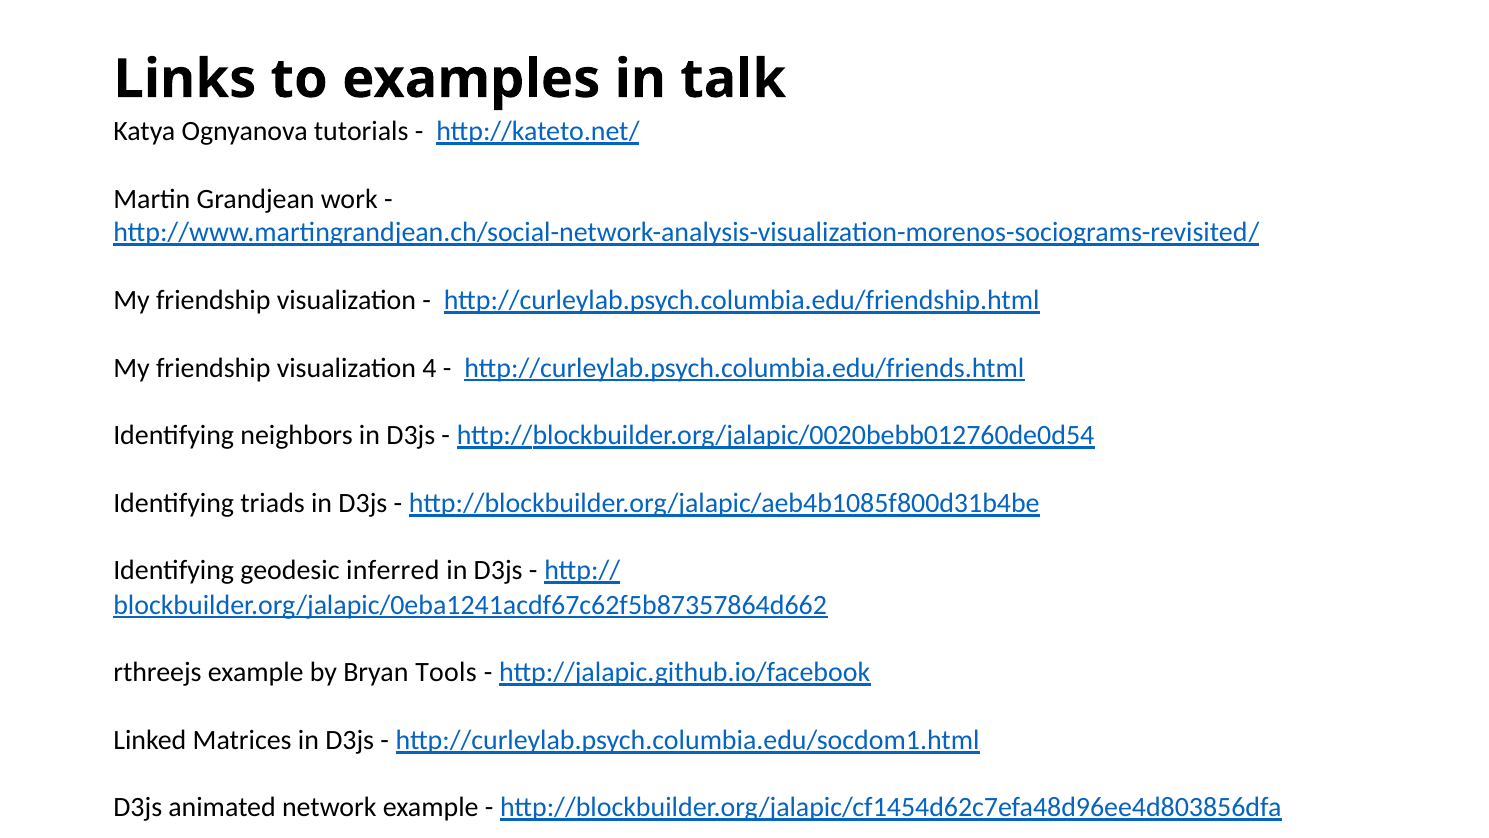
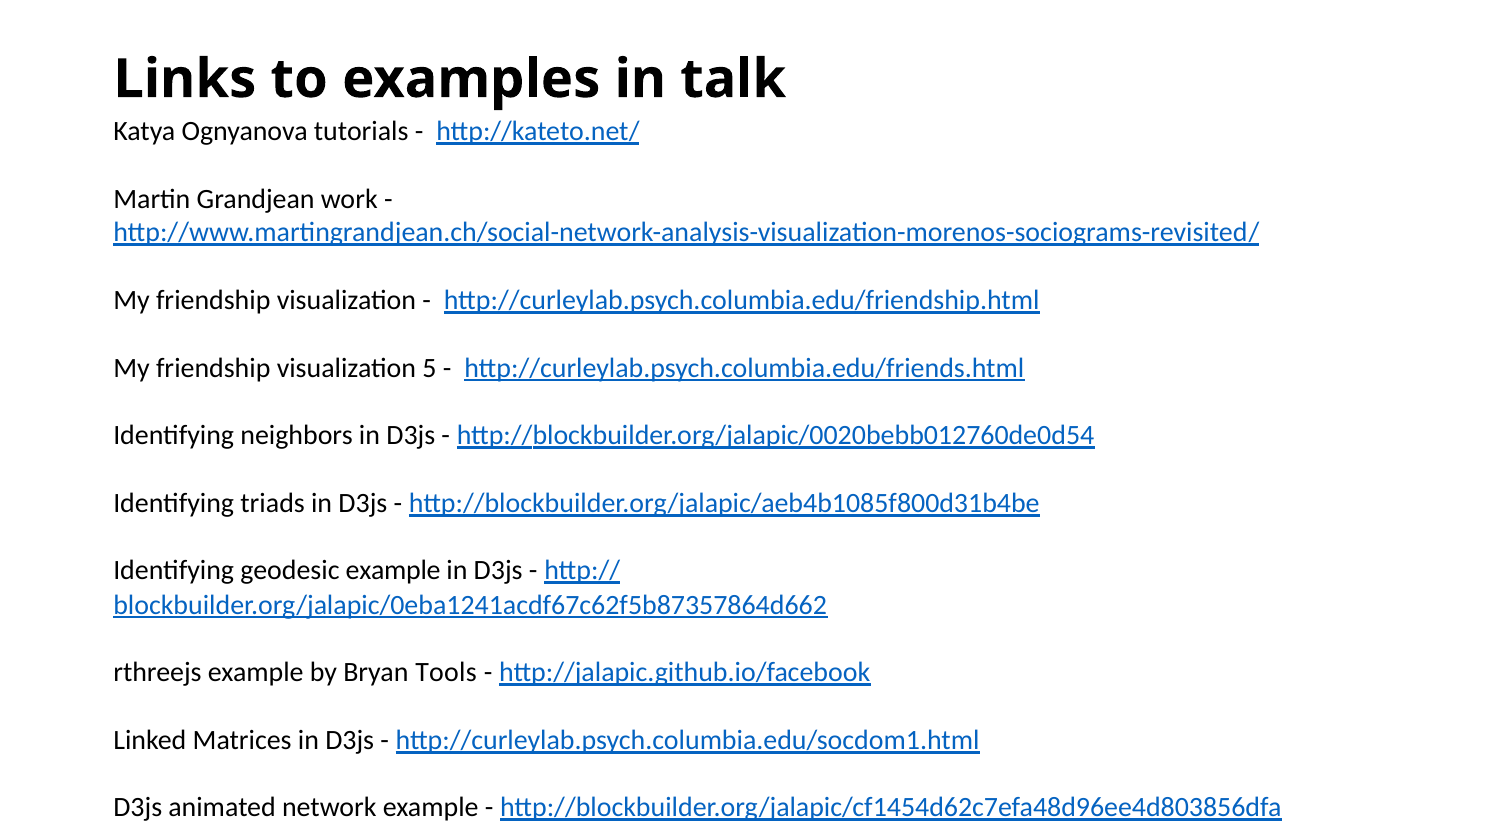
4: 4 -> 5 (429, 368)
geodesic inferred: inferred -> example (393, 570)
